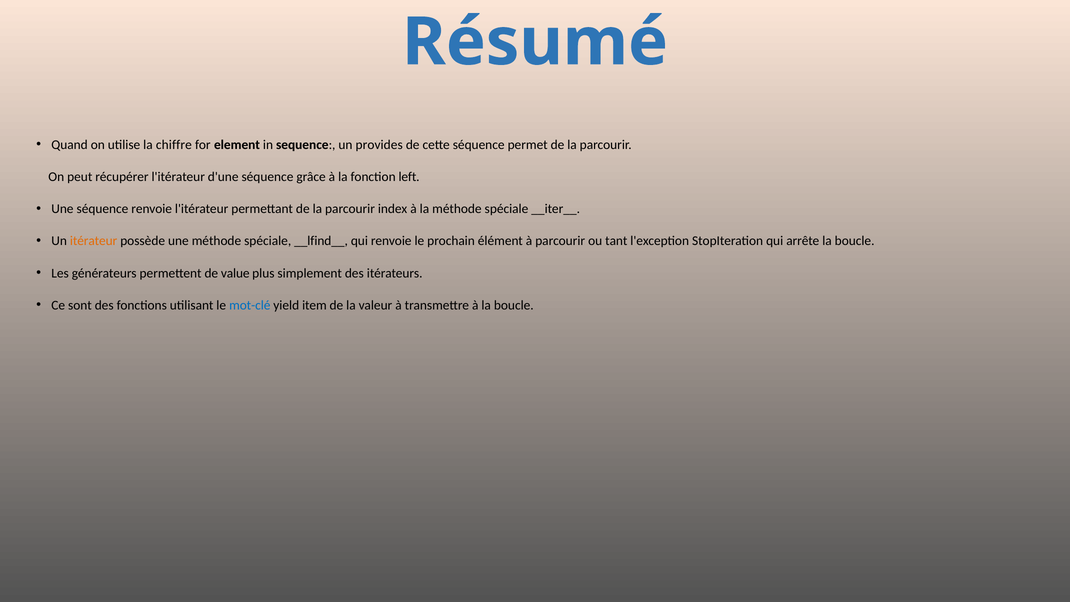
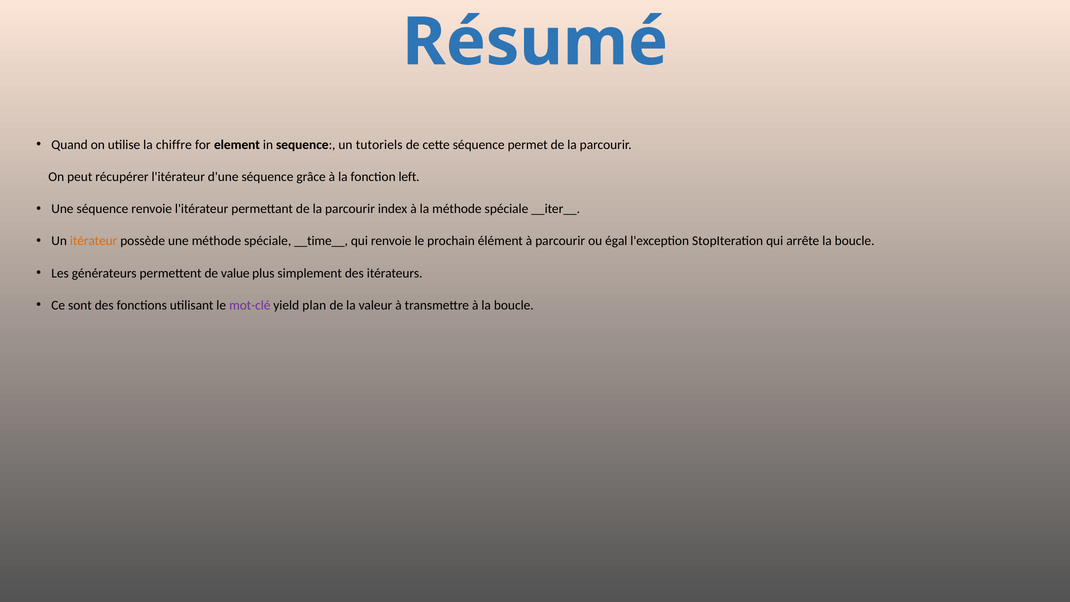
provides: provides -> tutoriels (379, 145)
__lfind__: __lfind__ -> __time__ (321, 241)
tant: tant -> égal (616, 241)
mot-clé colour: blue -> purple (250, 305)
item: item -> plan (314, 305)
